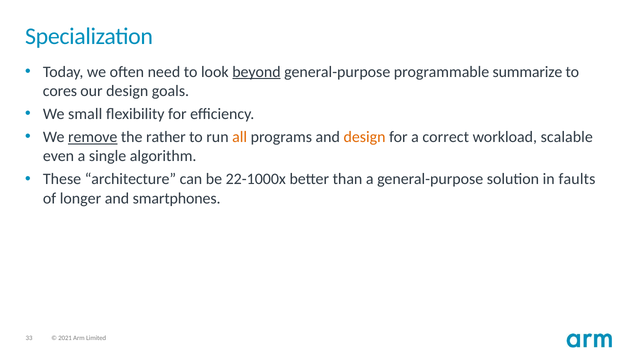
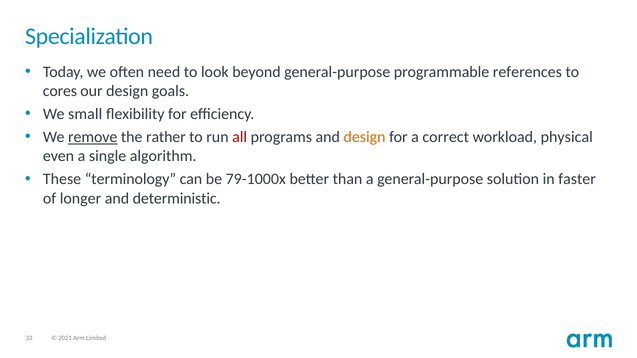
beyond underline: present -> none (256, 72)
summarize: summarize -> references (527, 72)
all colour: orange -> red (240, 137)
scalable: scalable -> physical (567, 137)
architecture: architecture -> terminology (130, 179)
22-1000x: 22-1000x -> 79-1000x (256, 179)
faults: faults -> faster (577, 179)
smartphones: smartphones -> deterministic (177, 198)
